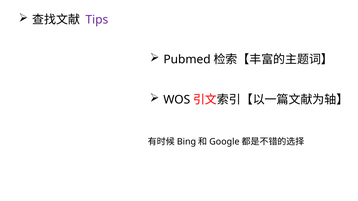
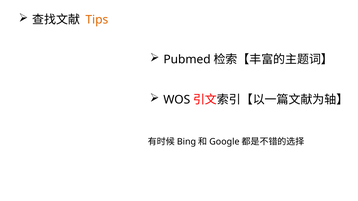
Tips colour: purple -> orange (97, 20)
